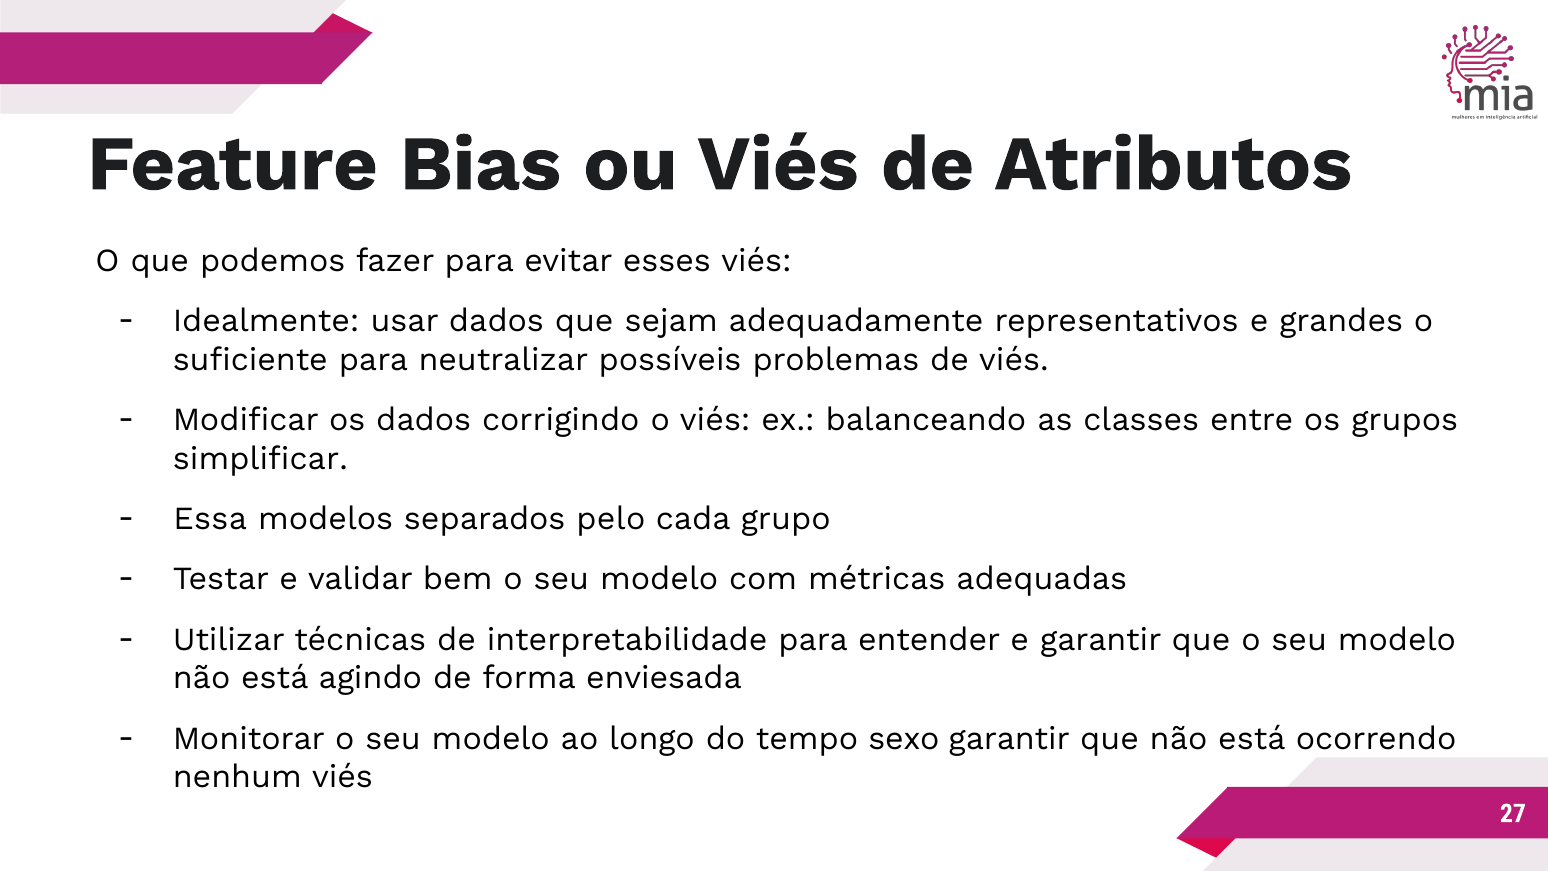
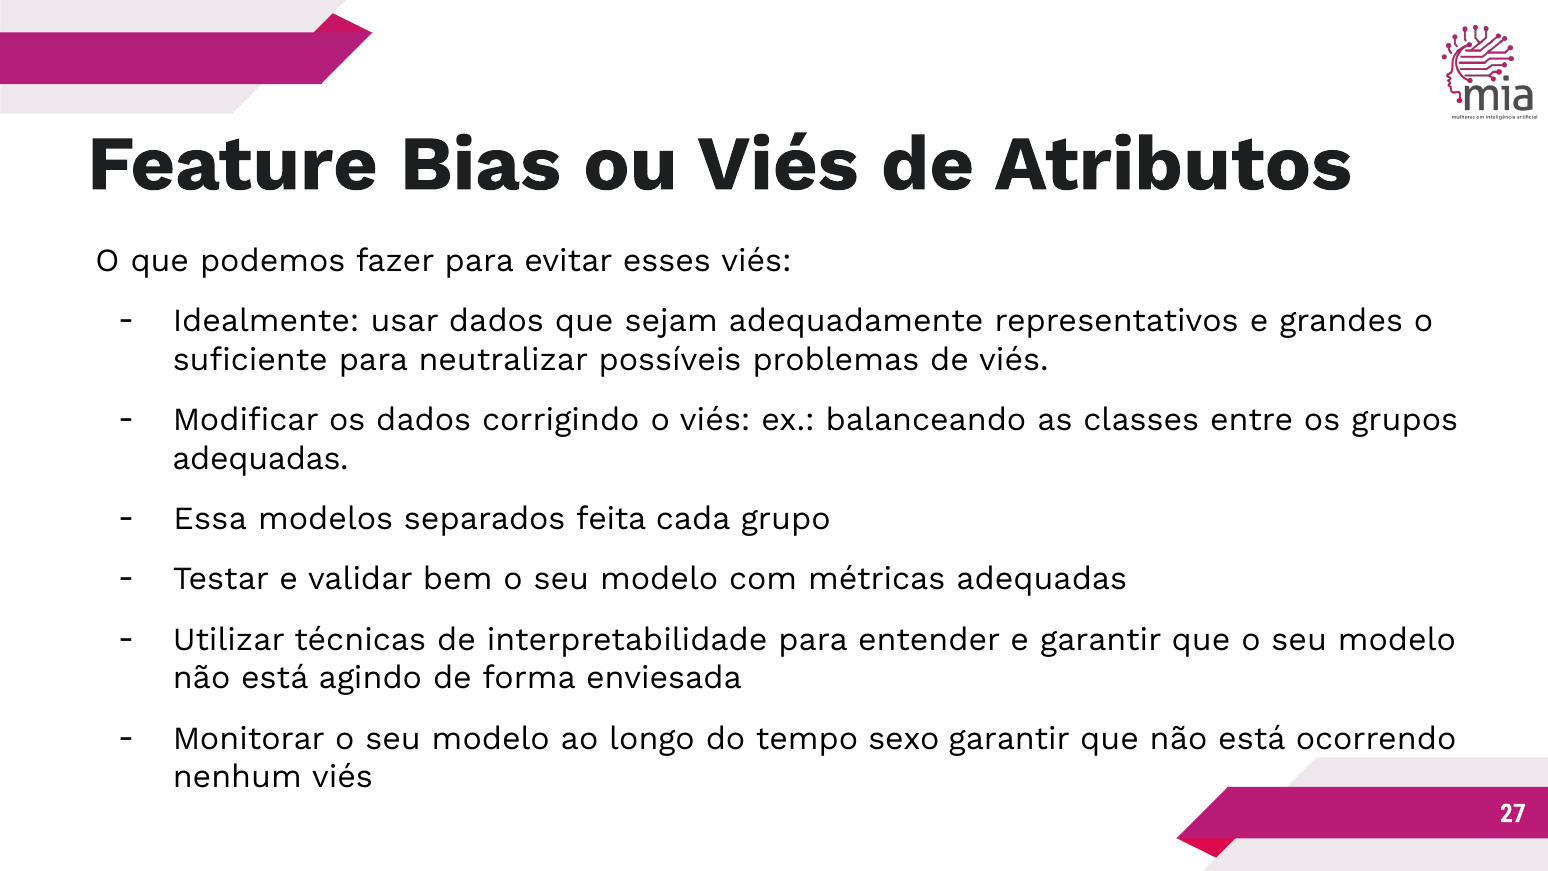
simplificar: simplificar -> adequadas (261, 459)
pelo: pelo -> feita (611, 519)
